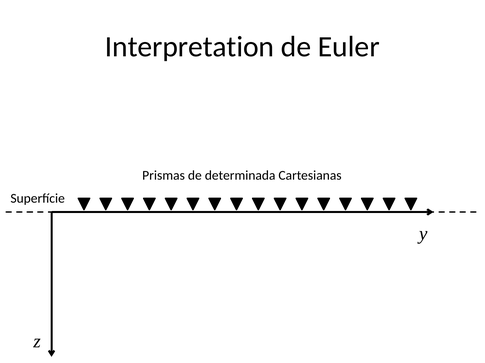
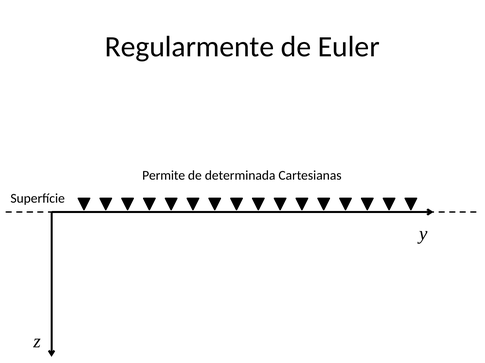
Interpretation: Interpretation -> Regularmente (190, 47)
Prismas: Prismas -> Permite (164, 176)
